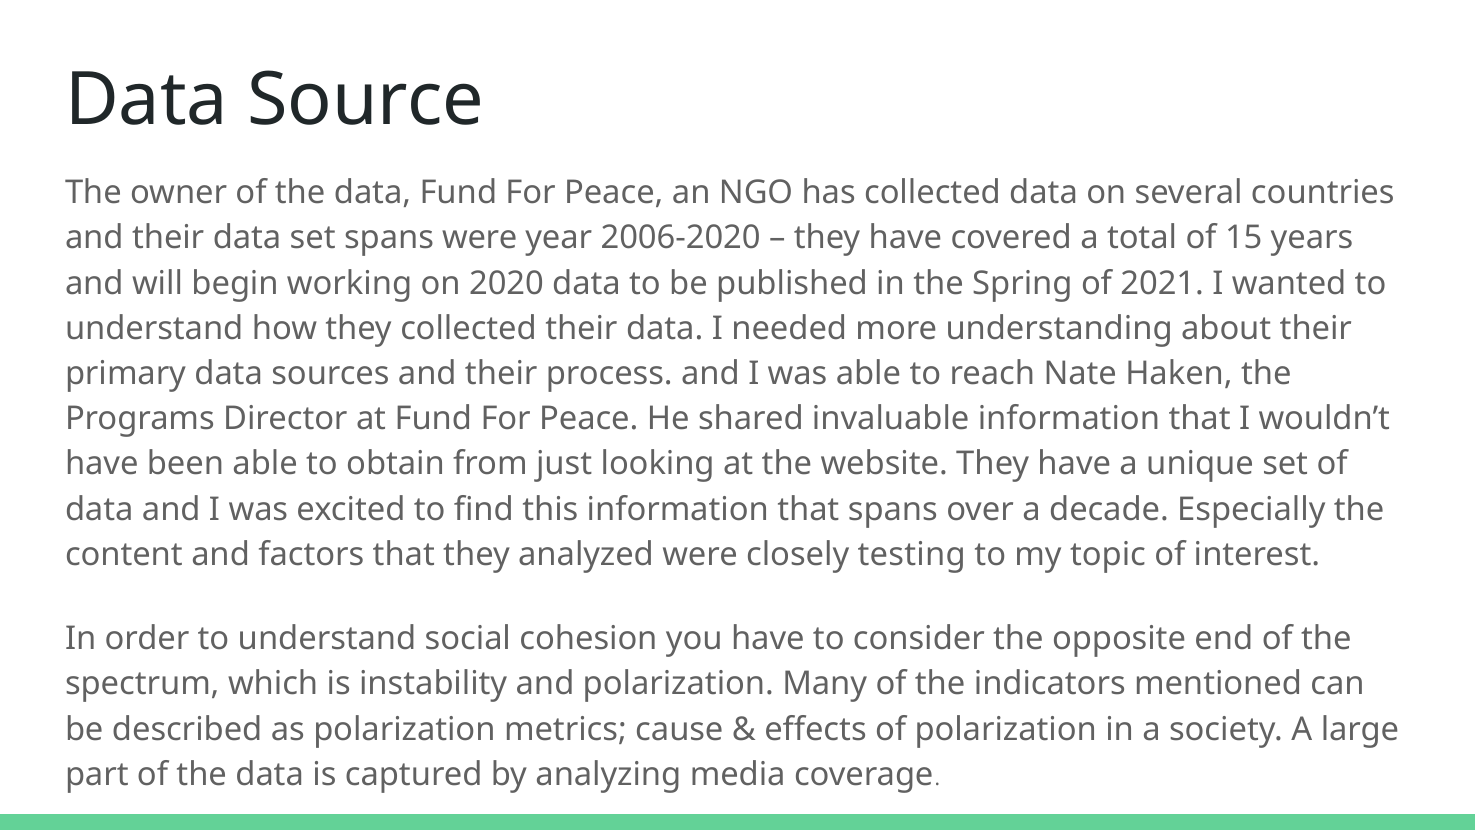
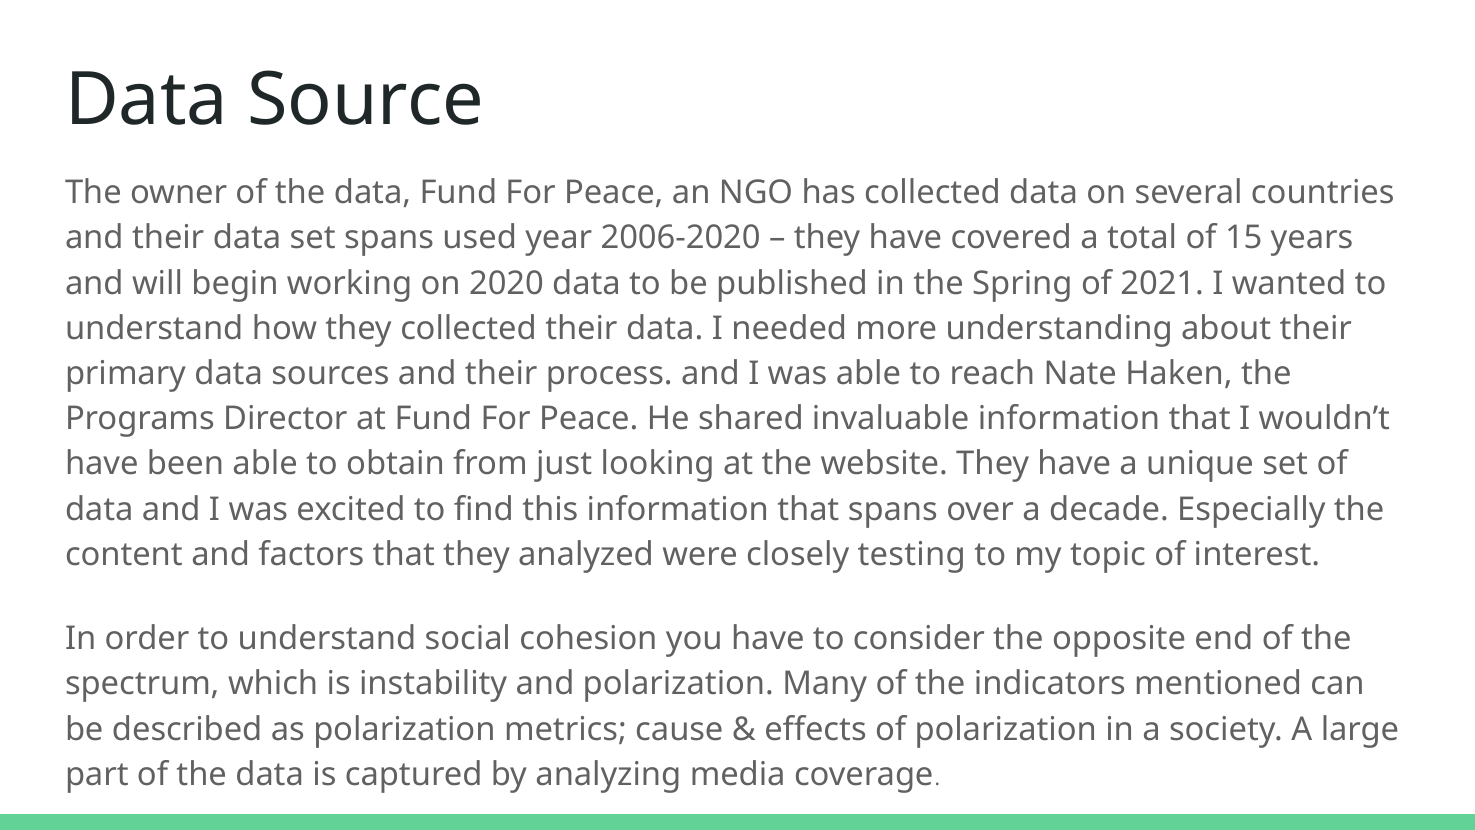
spans were: were -> used (480, 238)
